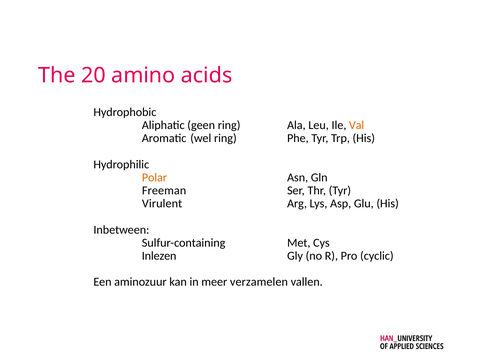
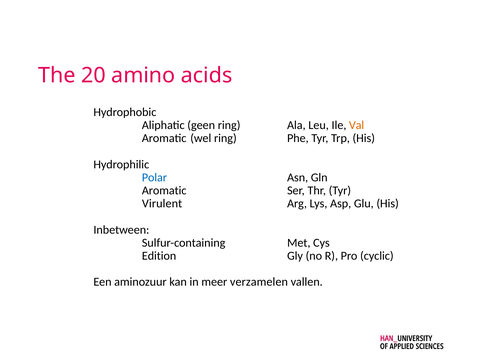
Polar colour: orange -> blue (154, 177)
Freeman: Freeman -> Aromatic (164, 191)
Inlezen: Inlezen -> Edition (159, 256)
